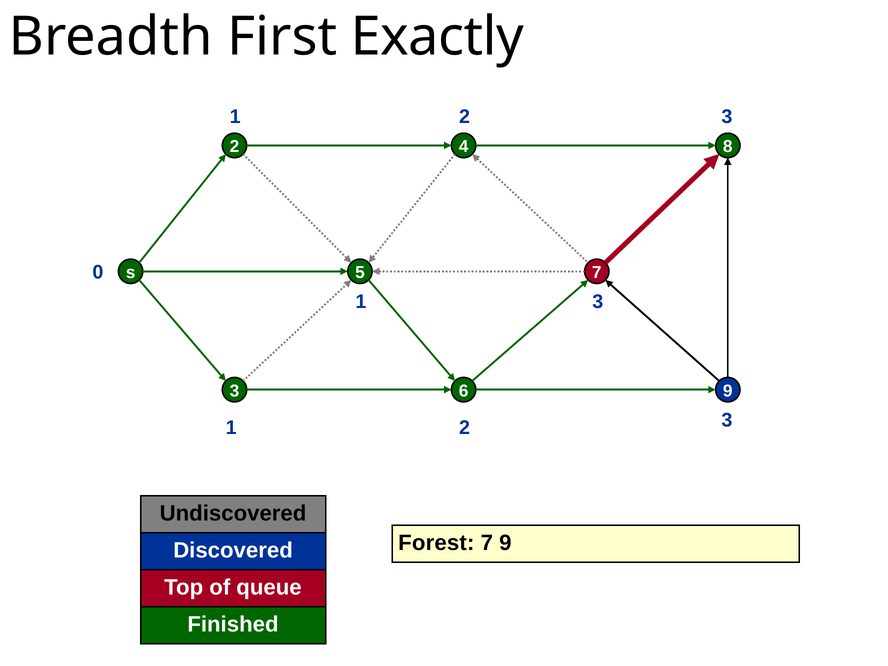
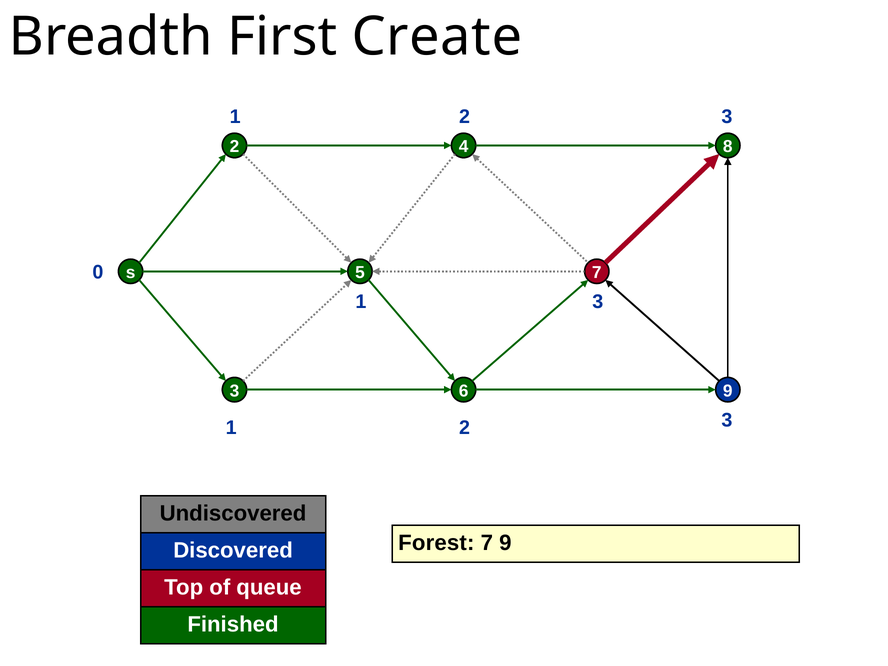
Exactly: Exactly -> Create (437, 37)
